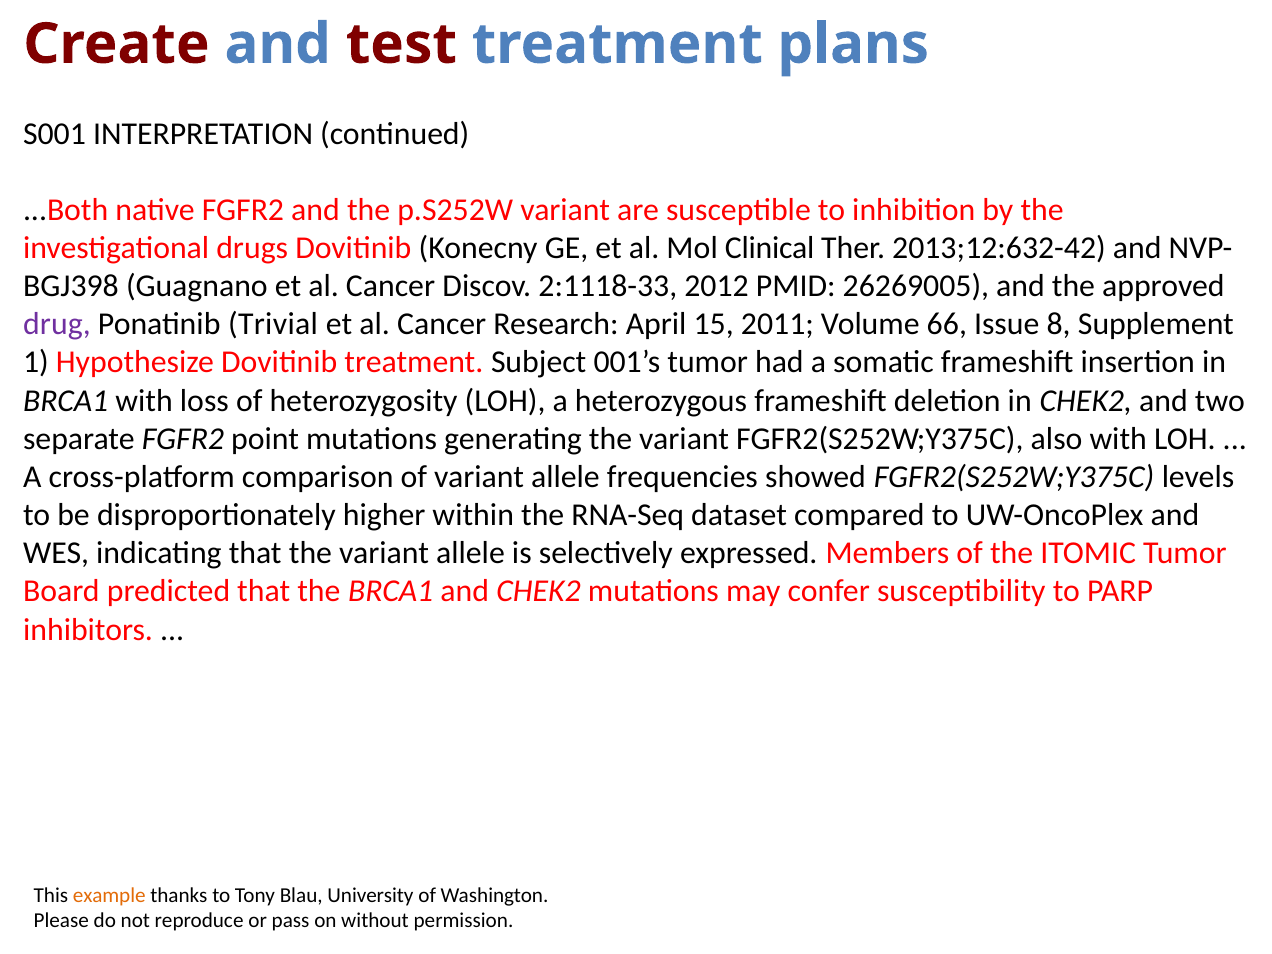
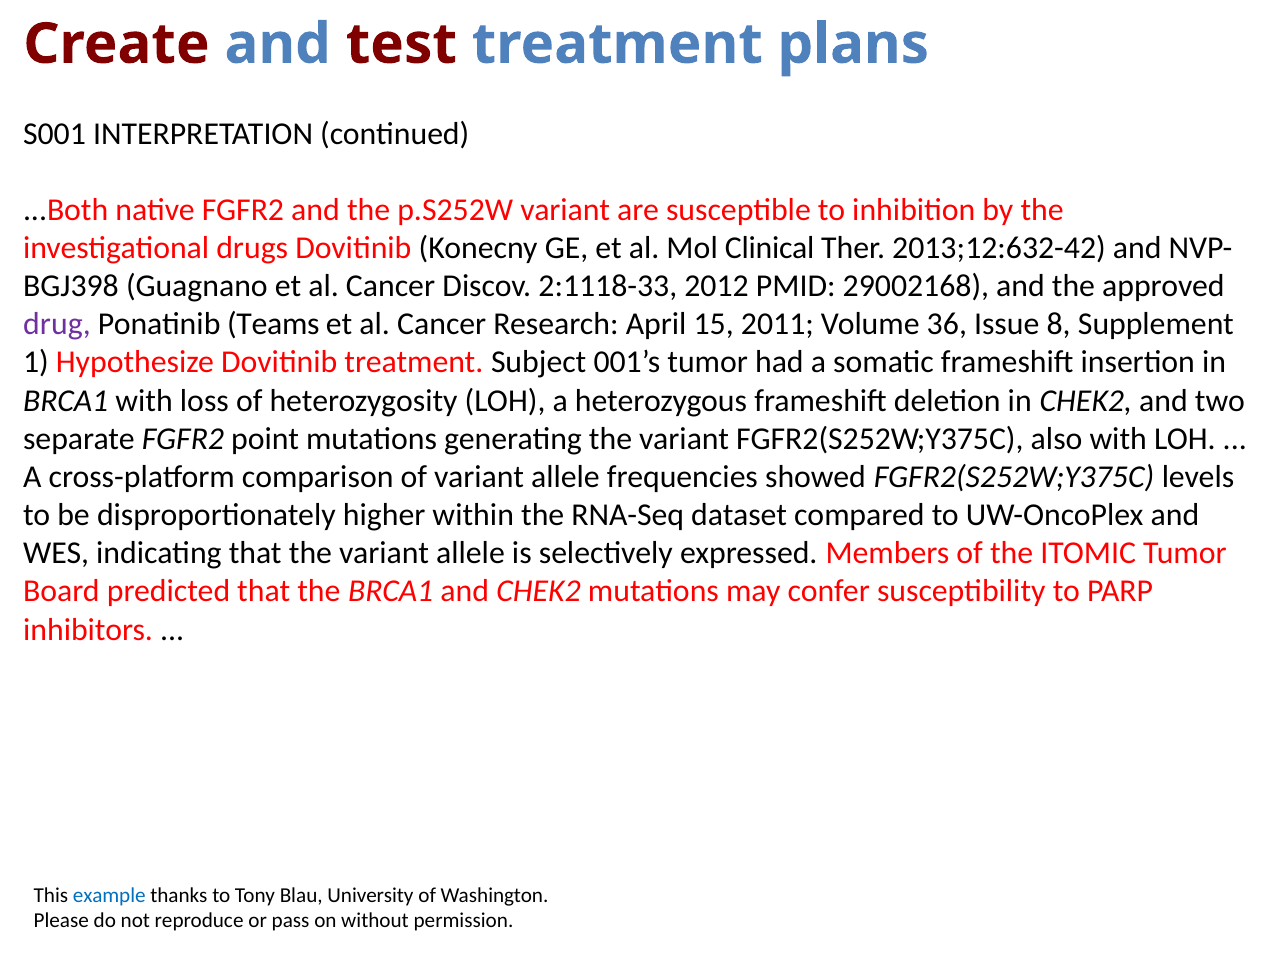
26269005: 26269005 -> 29002168 (916, 286)
Trivial: Trivial -> Teams (273, 324)
66: 66 -> 36 (947, 324)
example colour: orange -> blue (109, 895)
